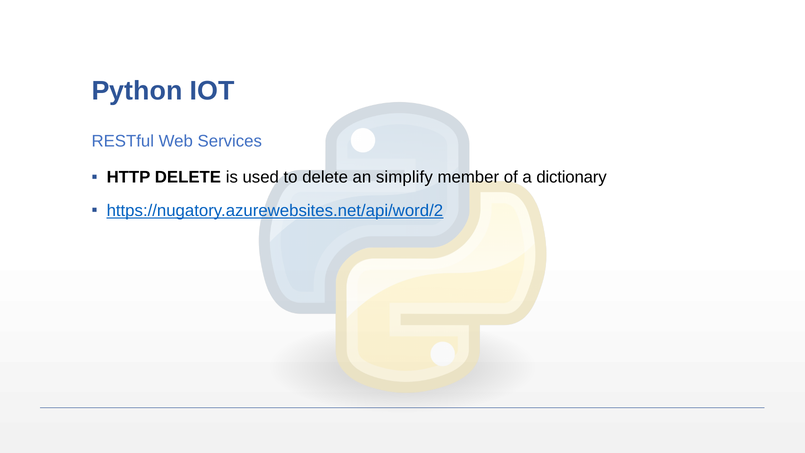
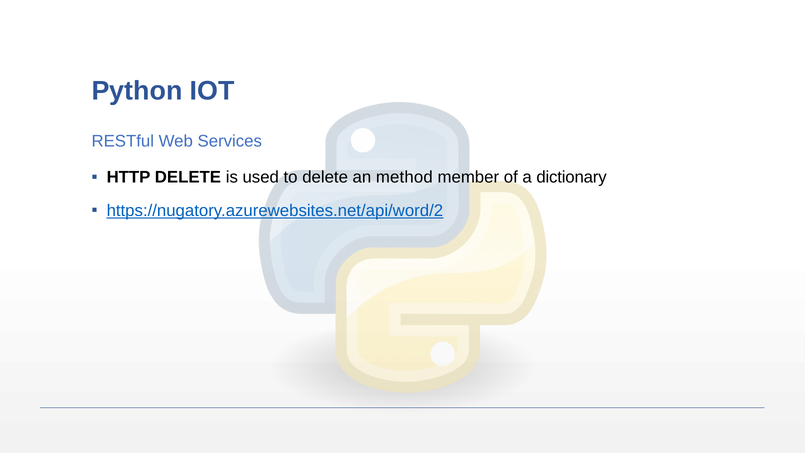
simplify: simplify -> method (404, 177)
